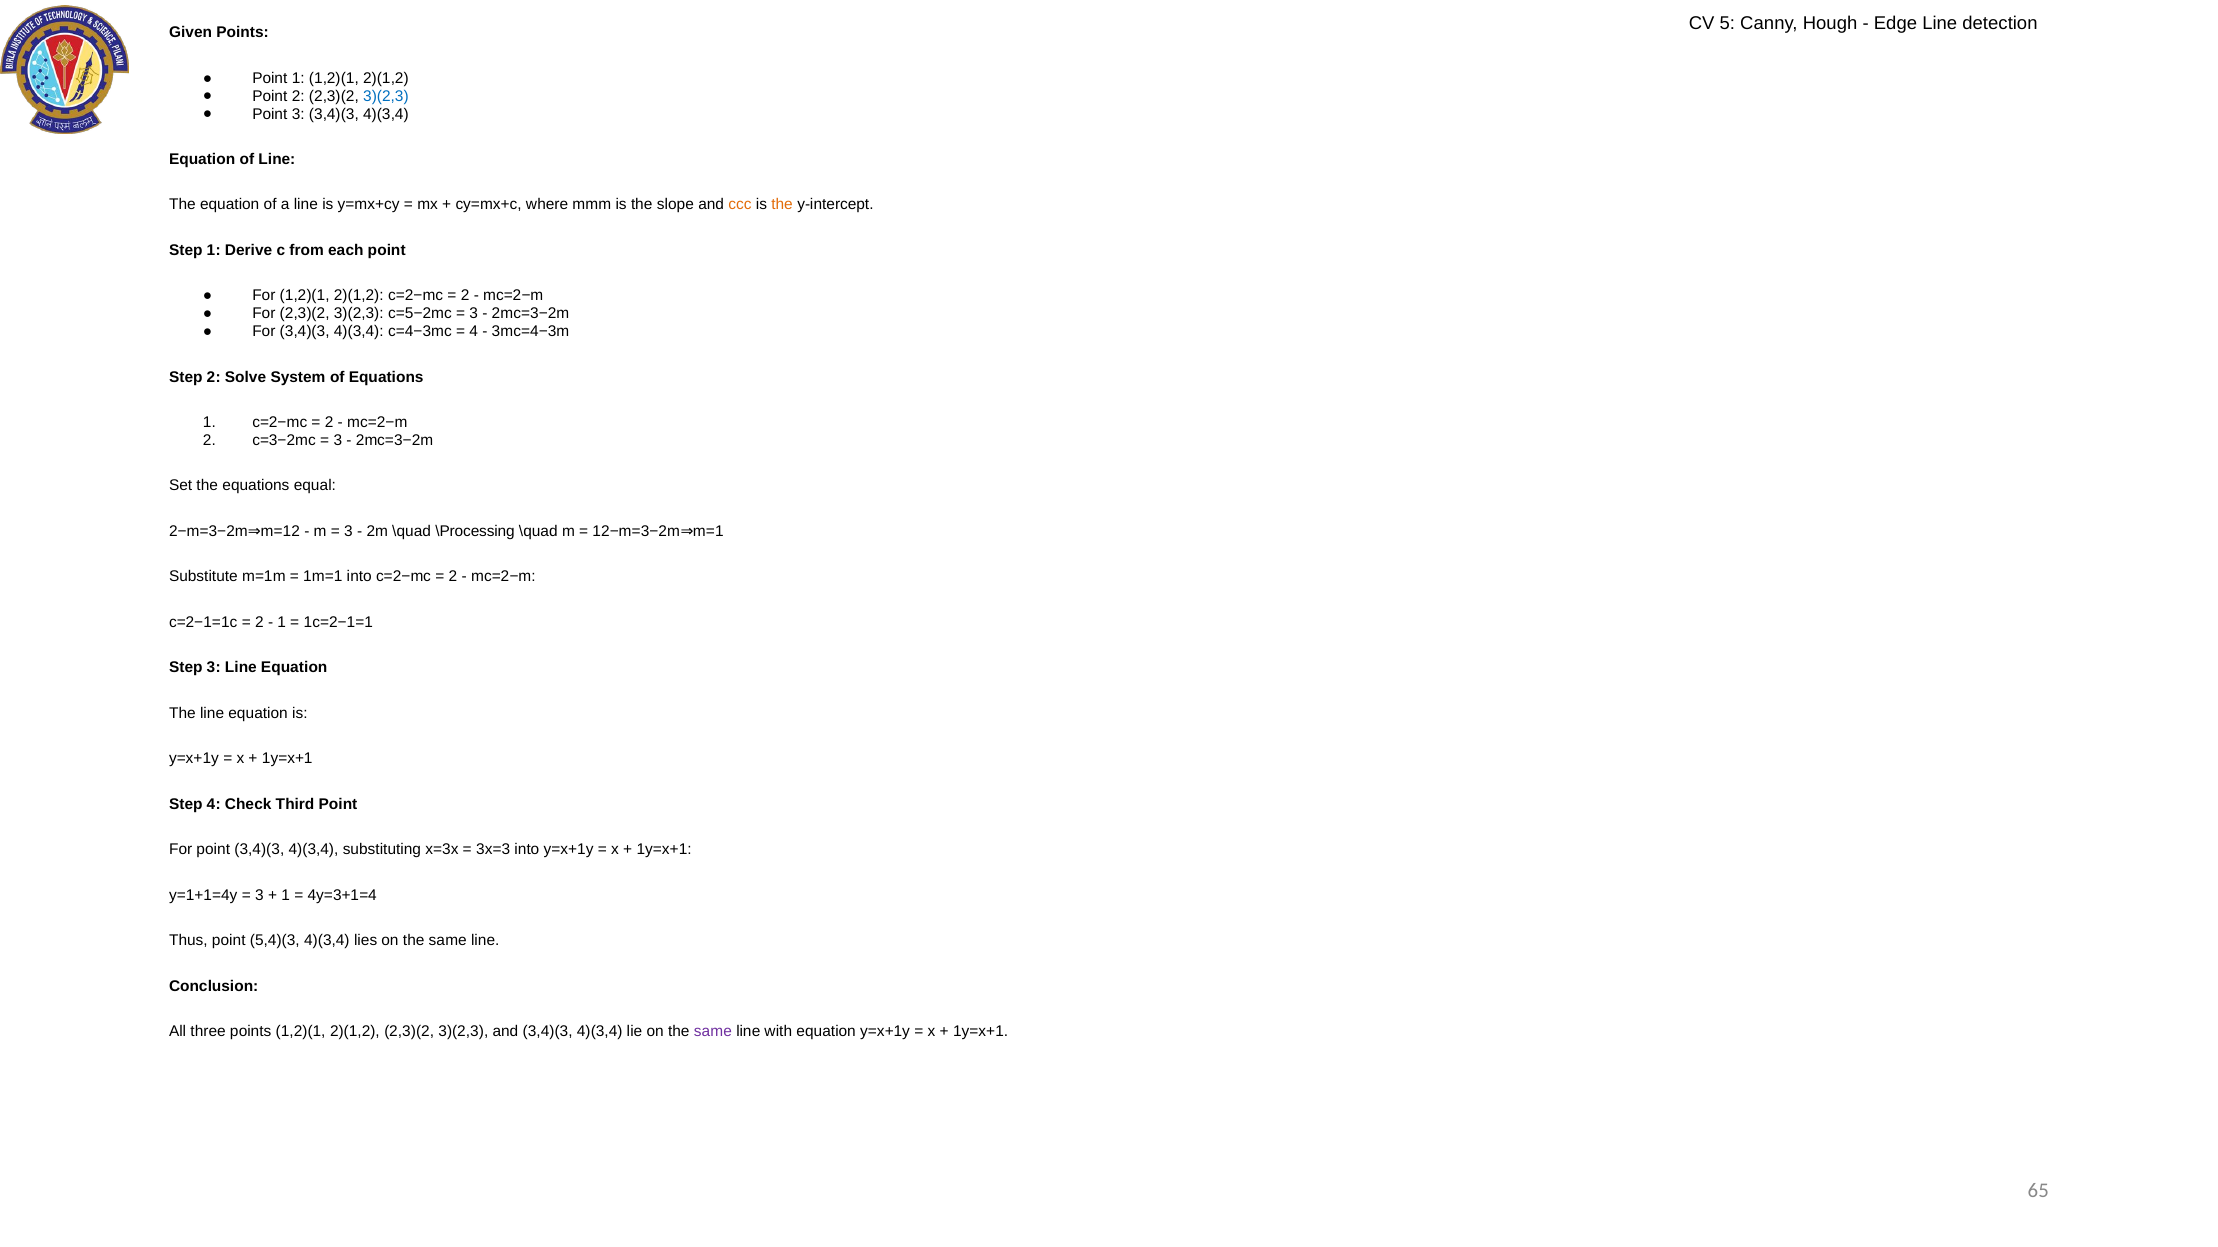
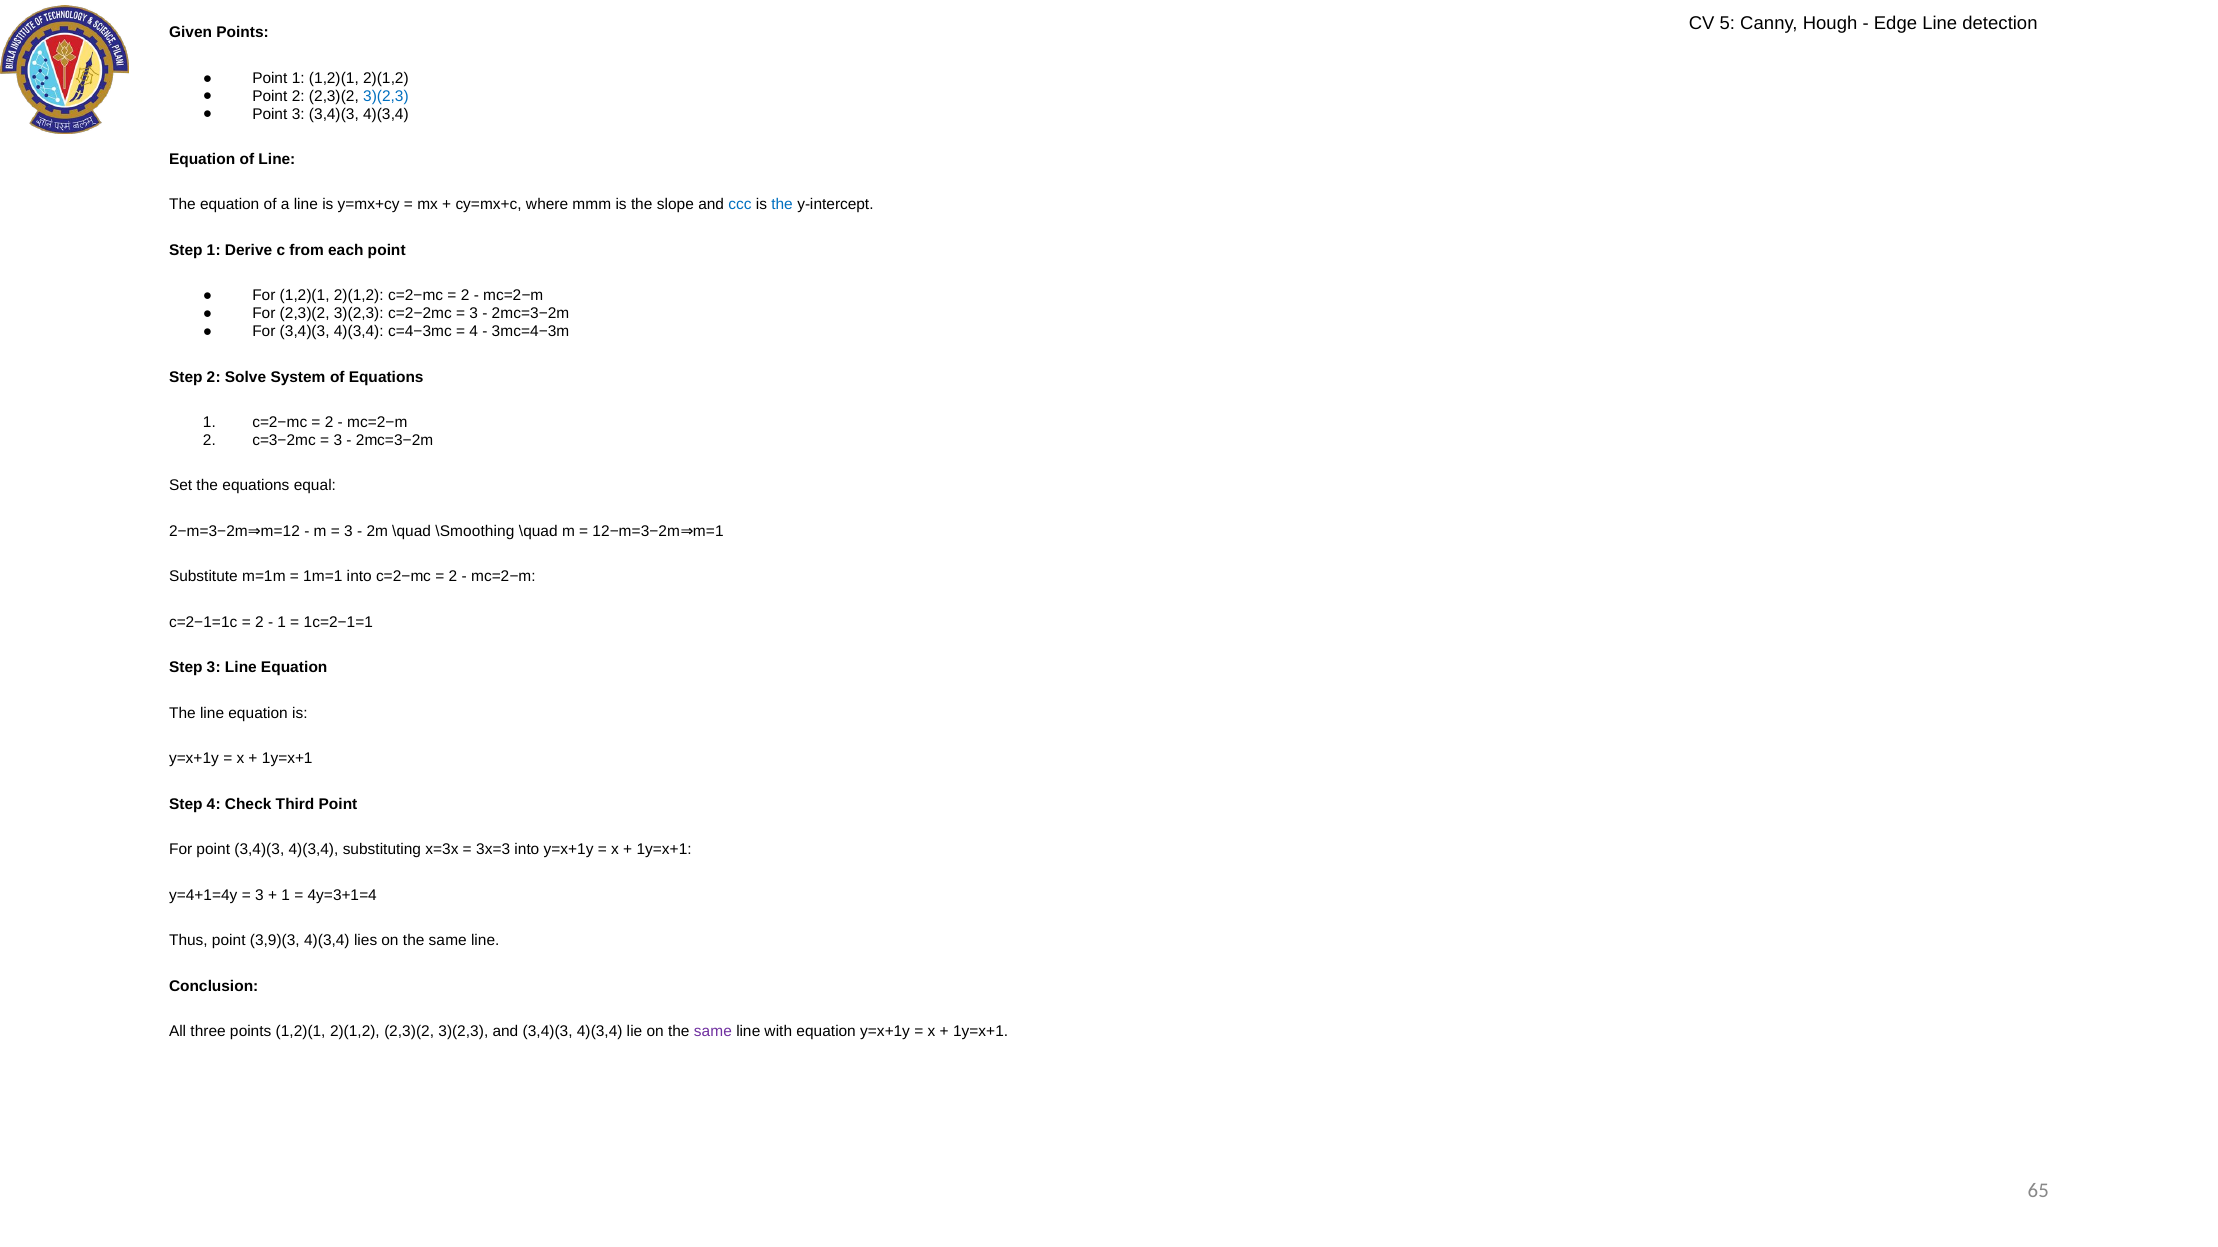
ccc colour: orange -> blue (740, 205)
the colour: orange -> blue (782, 205)
c=5−2mc: c=5−2mc -> c=2−2mc (420, 314)
\Processing: \Processing -> \Smoothing (475, 532)
y=1+1=4y: y=1+1=4y -> y=4+1=4y (203, 896)
5,4)(3: 5,4)(3 -> 3,9)(3 (275, 941)
